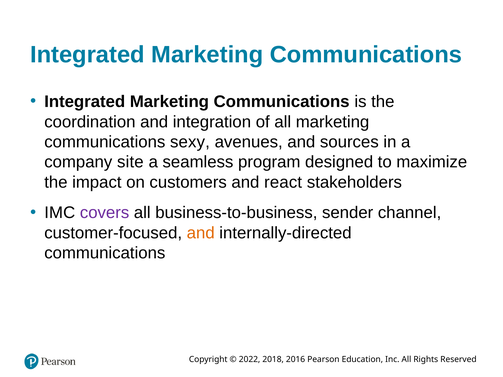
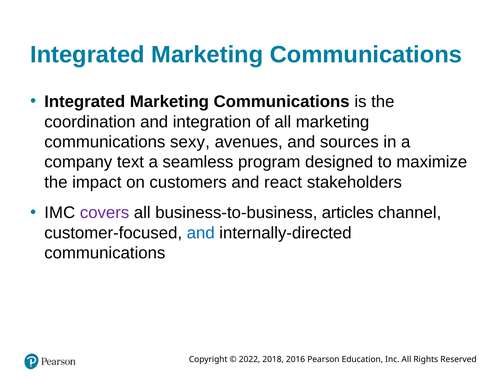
site: site -> text (130, 162)
sender: sender -> articles (348, 213)
and colour: orange -> blue (201, 233)
